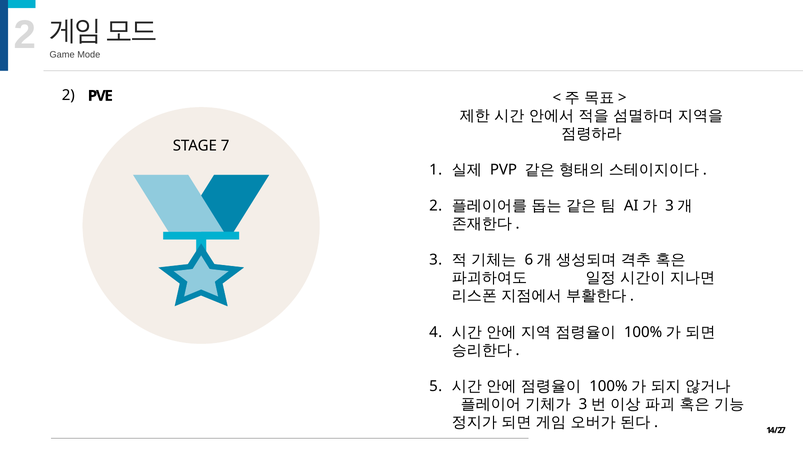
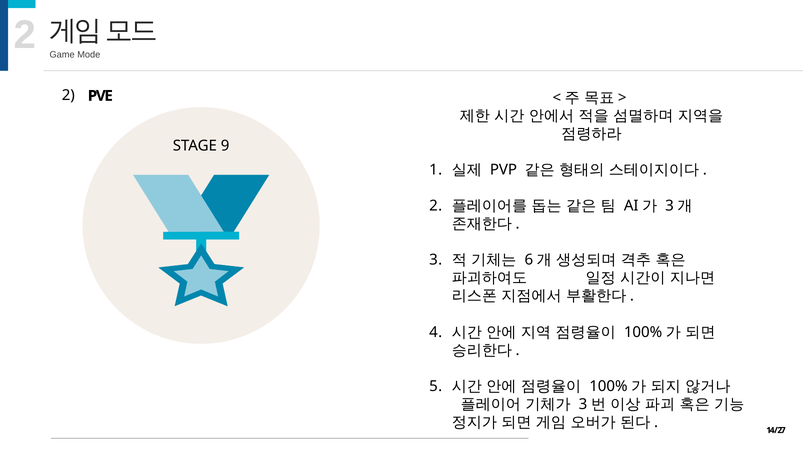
7: 7 -> 9 (225, 146)
